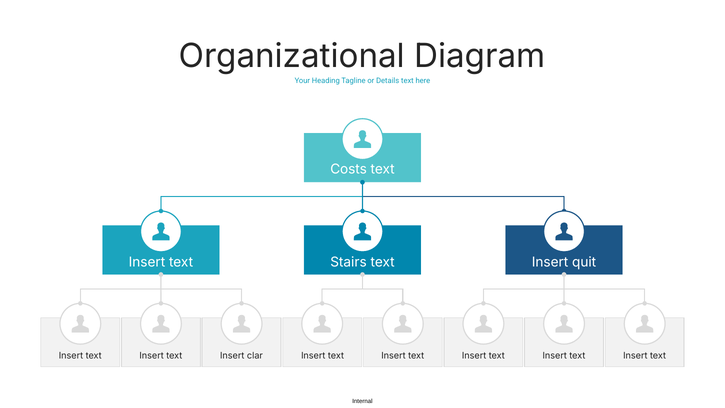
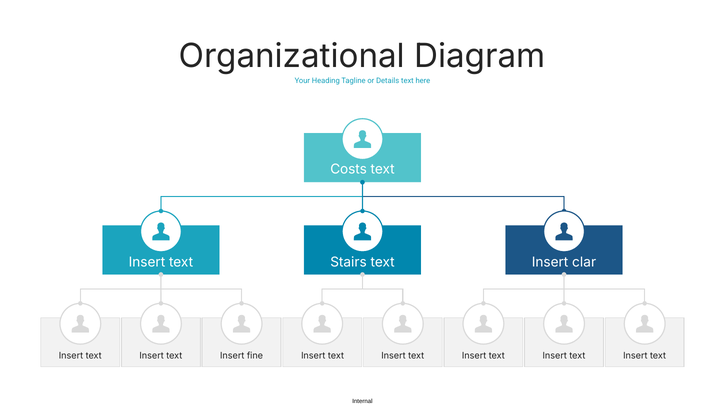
quit: quit -> clar (584, 262)
clar: clar -> fine (255, 356)
